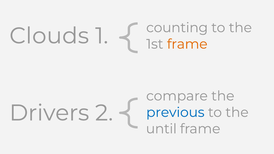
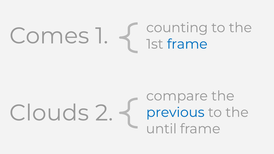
Clouds: Clouds -> Comes (49, 36)
frame colour: orange -> blue (187, 44)
Drivers: Drivers -> Clouds (49, 113)
